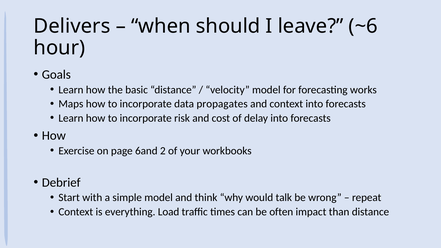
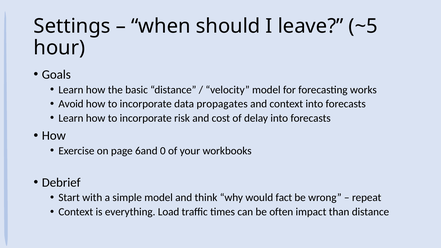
Delivers: Delivers -> Settings (72, 26)
~6: ~6 -> ~5 (363, 26)
Maps: Maps -> Avoid (71, 104)
2: 2 -> 0 (163, 151)
talk: talk -> fact (284, 198)
